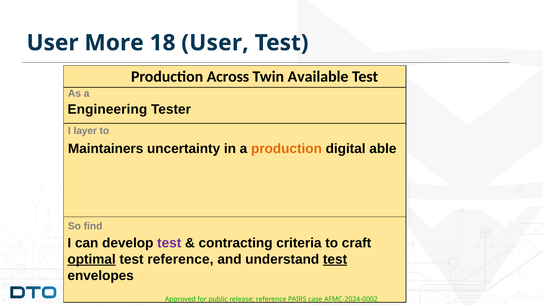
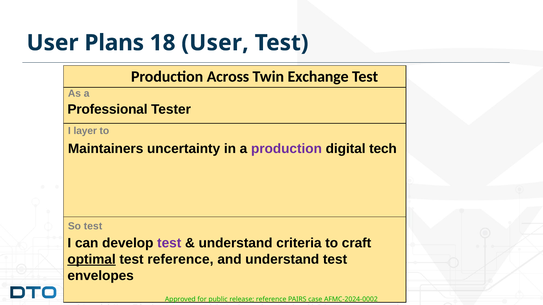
More: More -> Plans (114, 43)
Available: Available -> Exchange (318, 77)
Engineering: Engineering -> Professional (107, 110)
production colour: orange -> purple (286, 149)
able: able -> tech (383, 149)
So find: find -> test (93, 227)
contracting: contracting -> understand (236, 243)
test underline: present -> none (335, 260)
